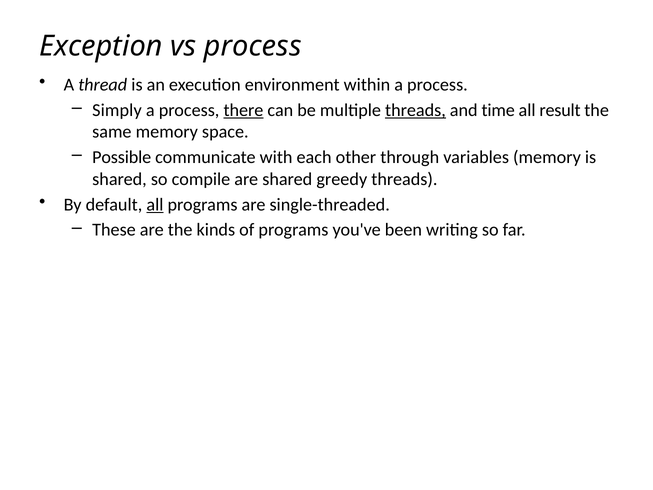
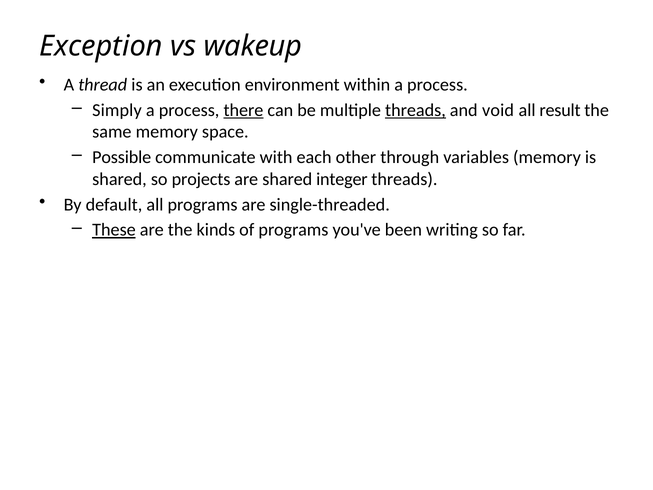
vs process: process -> wakeup (253, 46)
time: time -> void (498, 110)
compile: compile -> projects (201, 179)
greedy: greedy -> integer (342, 179)
all underline: present -> none (155, 204)
These underline: none -> present (114, 230)
